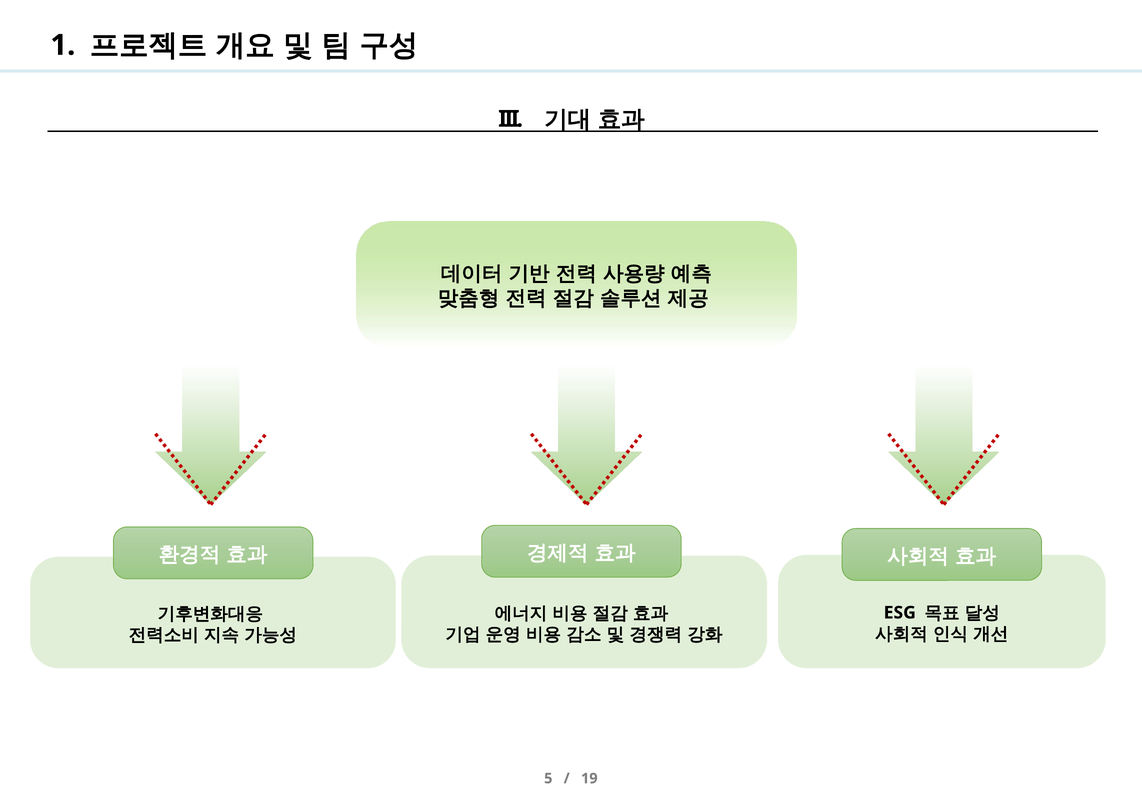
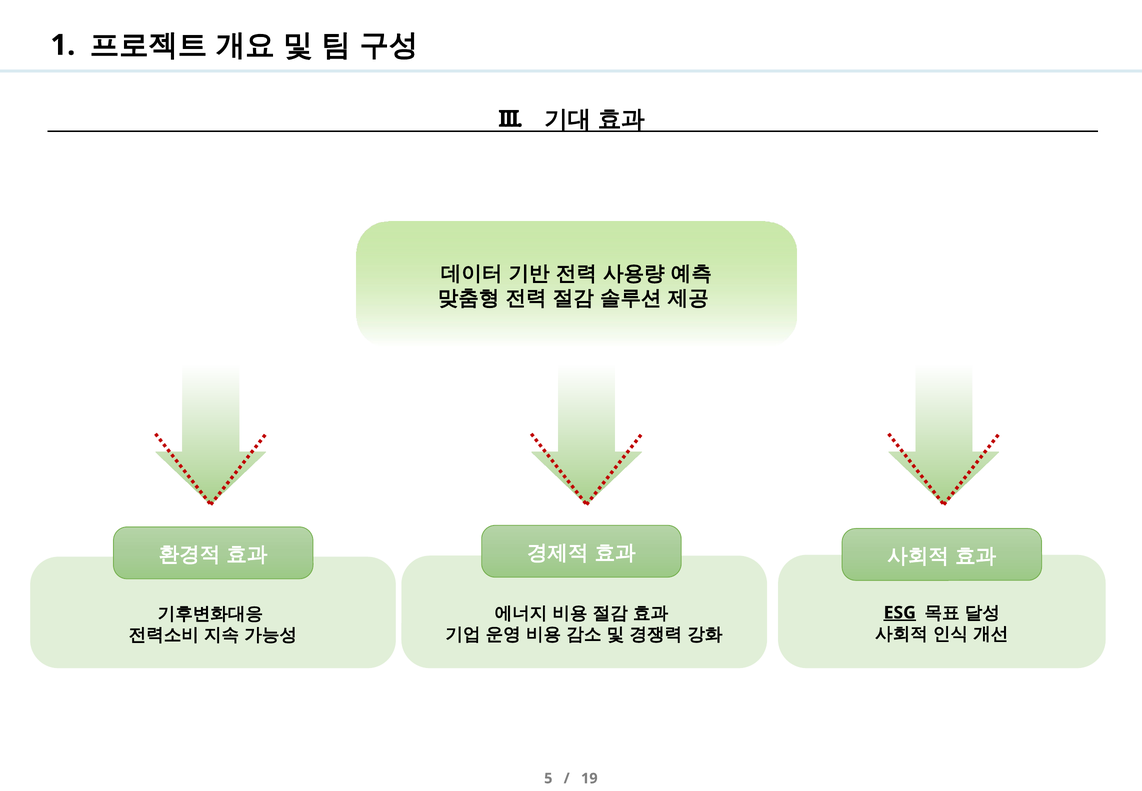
ESG underline: none -> present (900, 612)
